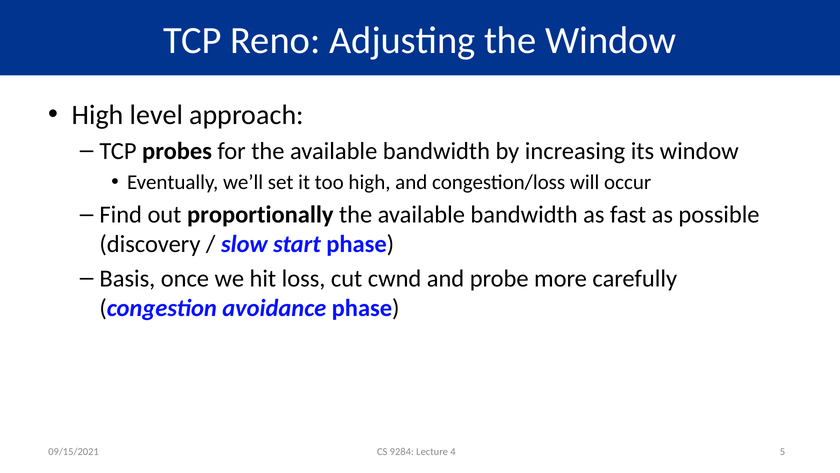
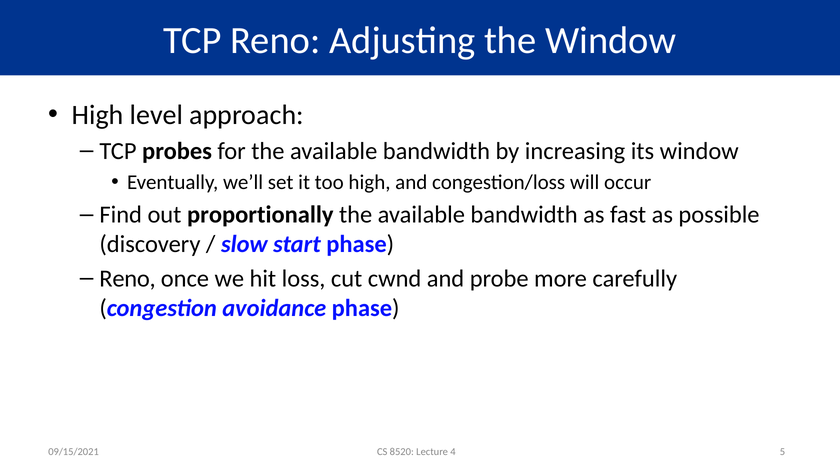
Basis: Basis -> Reno (128, 278)
9284: 9284 -> 8520 (402, 451)
